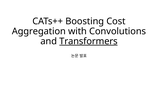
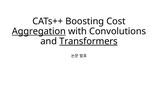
Aggregation underline: none -> present (39, 31)
